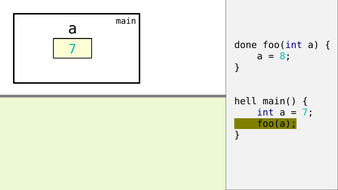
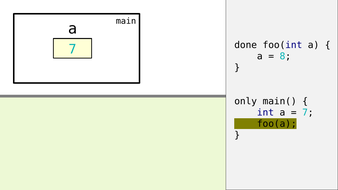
hell: hell -> only (246, 101)
